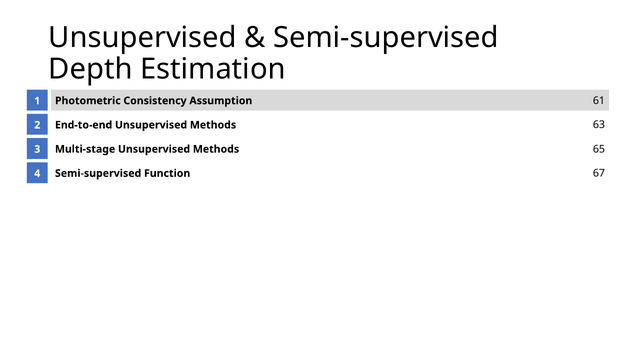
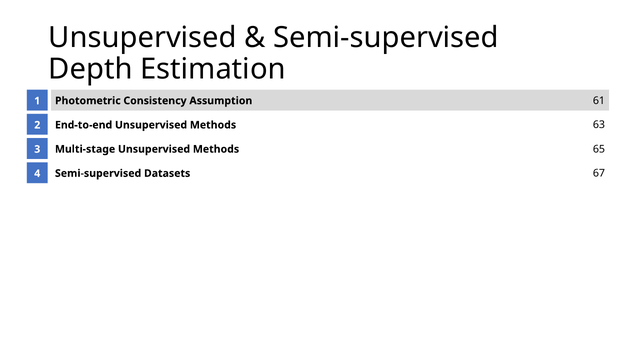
Function: Function -> Datasets (167, 173)
